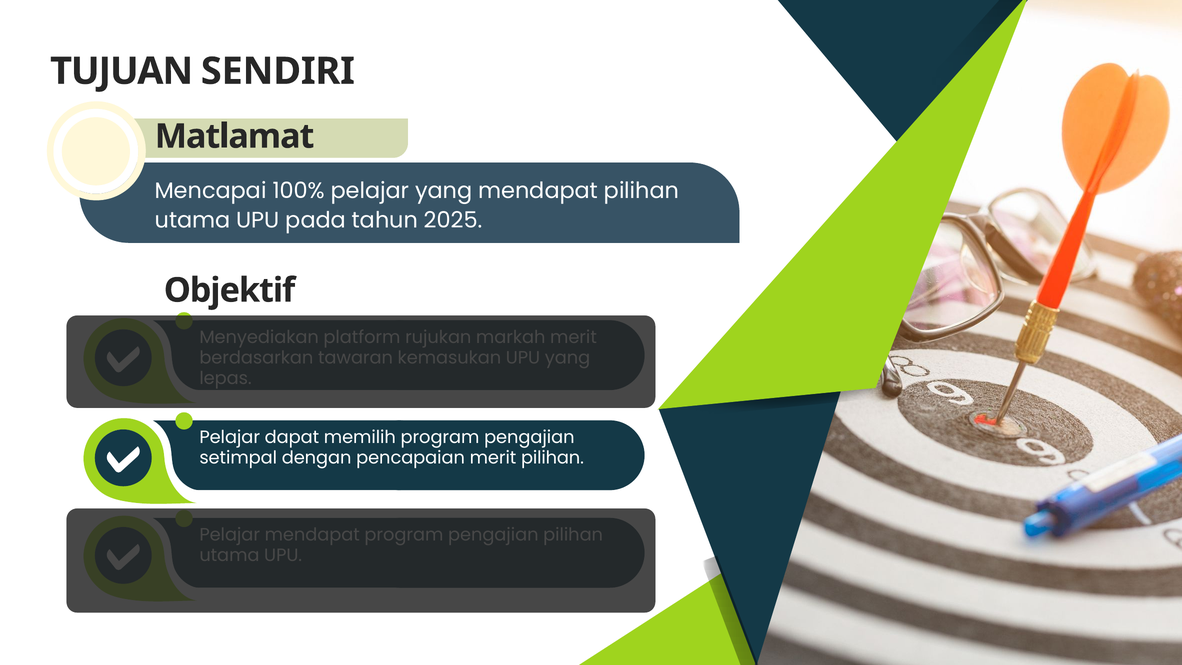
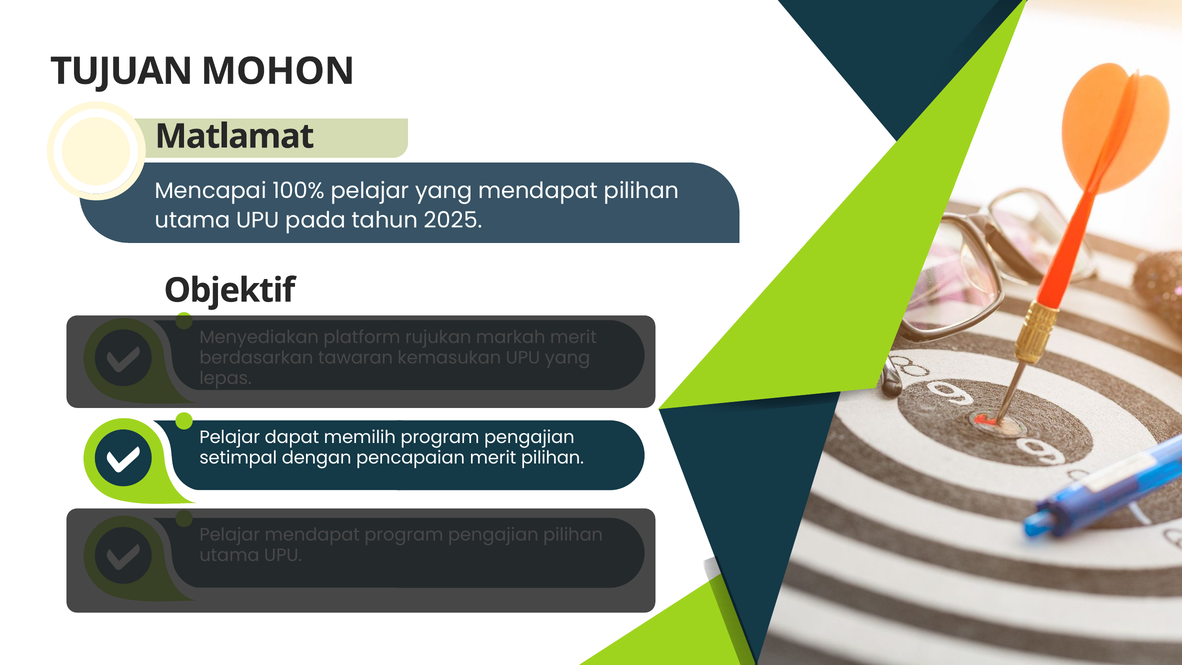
SENDIRI: SENDIRI -> MOHON (278, 71)
